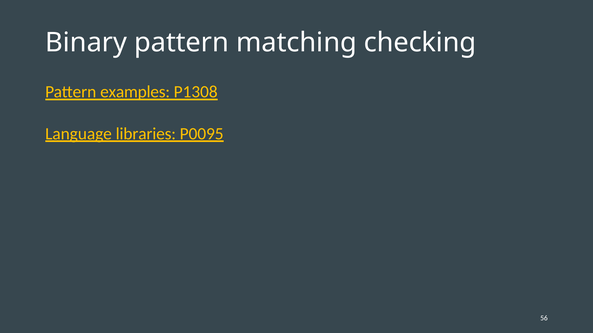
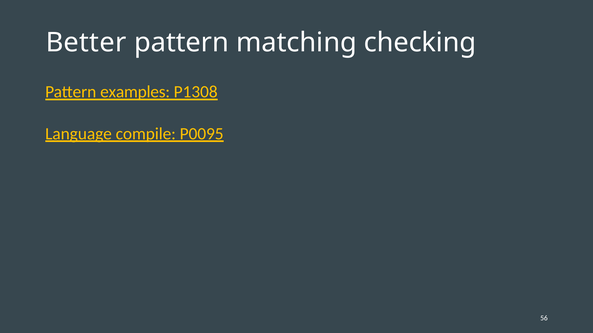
Binary: Binary -> Better (86, 43)
libraries: libraries -> compile (146, 134)
